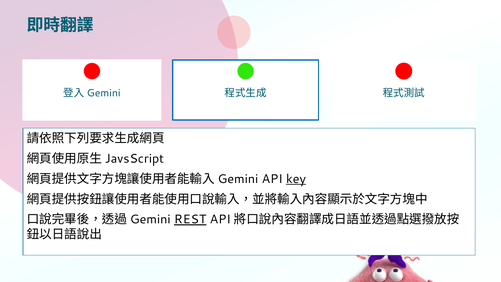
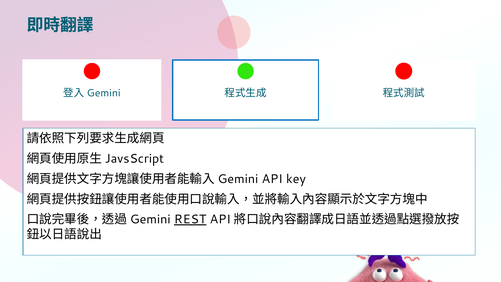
key underline: present -> none (296, 179)
